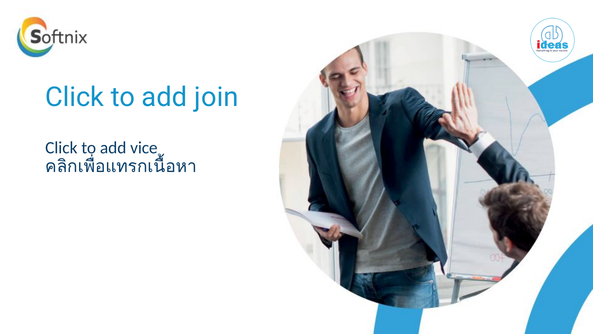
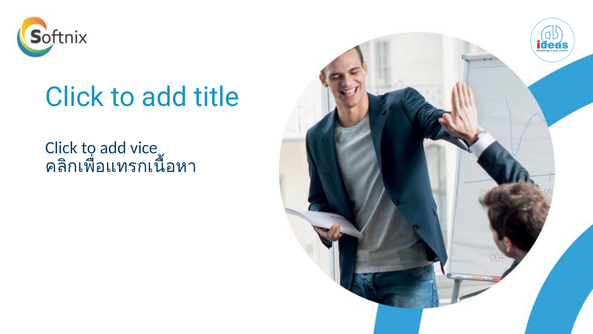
join: join -> title (217, 97)
